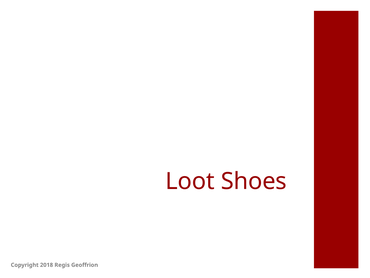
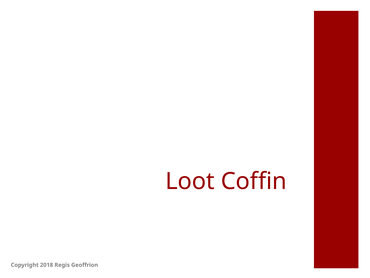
Shoes: Shoes -> Coffin (254, 181)
